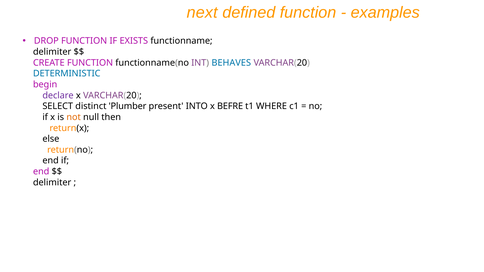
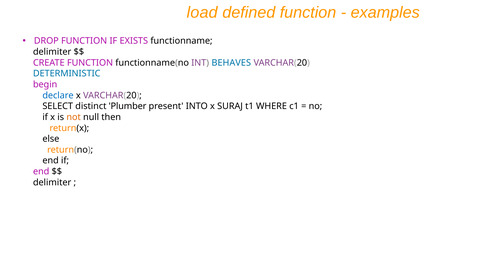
next: next -> load (202, 13)
declare colour: purple -> blue (58, 95)
BEFRE: BEFRE -> SURAJ (230, 106)
